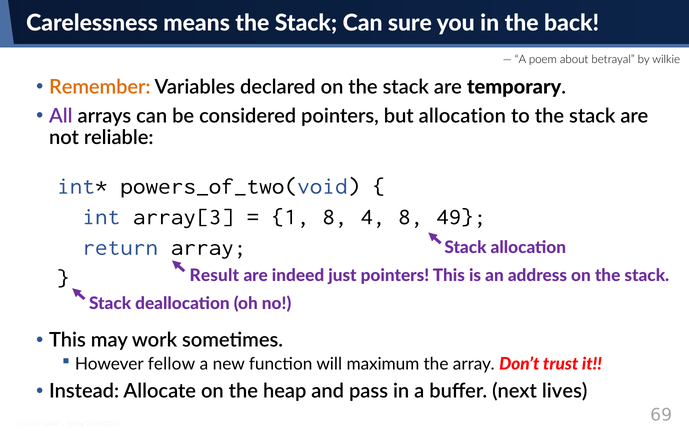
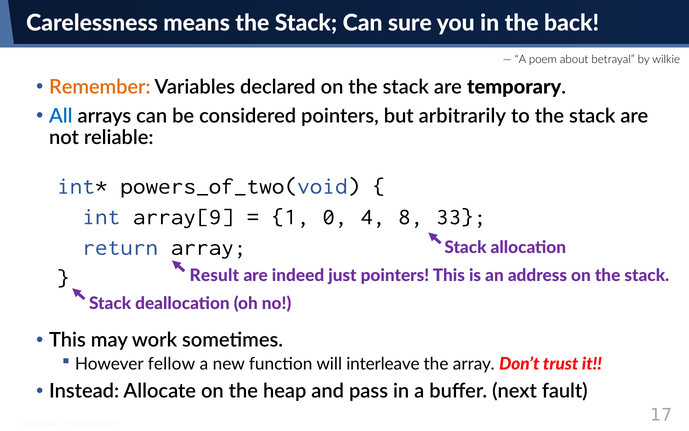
All colour: purple -> blue (61, 116)
but allocation: allocation -> arbitrarily (462, 116)
array[3: array[3 -> array[9 (183, 216)
1 8: 8 -> 0 (335, 216)
49: 49 -> 33 (461, 216)
maximum: maximum -> interleave (383, 364)
lives: lives -> fault (565, 391)
69: 69 -> 17 (661, 415)
